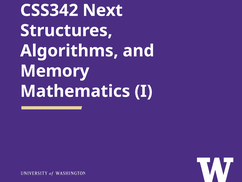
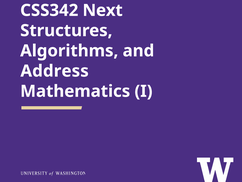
Memory: Memory -> Address (55, 71)
